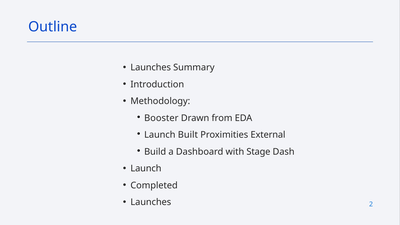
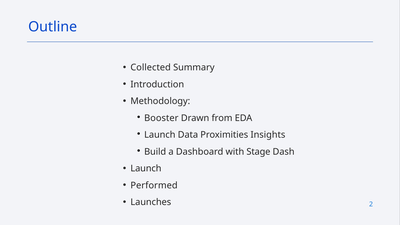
Launches: Launches -> Collected (151, 68)
Built: Built -> Data (188, 135)
External: External -> Insights (268, 135)
Completed: Completed -> Performed (154, 185)
